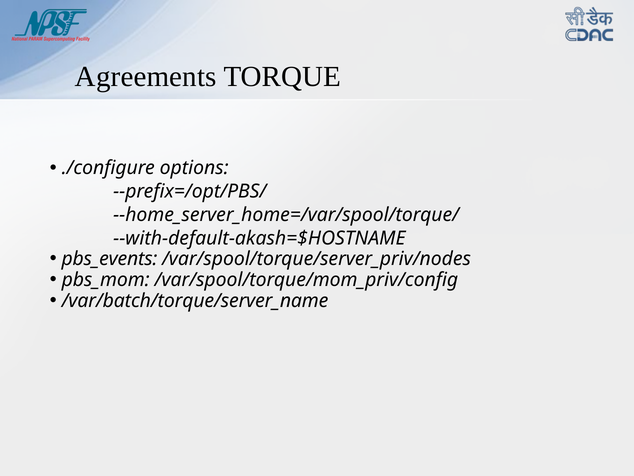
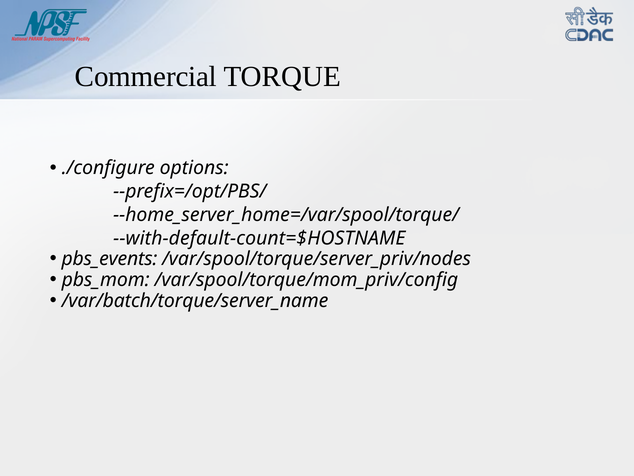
Agreements: Agreements -> Commercial (146, 77)
--with-default-akash=$HOSTNAME: --with-default-akash=$HOSTNAME -> --with-default-count=$HOSTNAME (259, 238)
